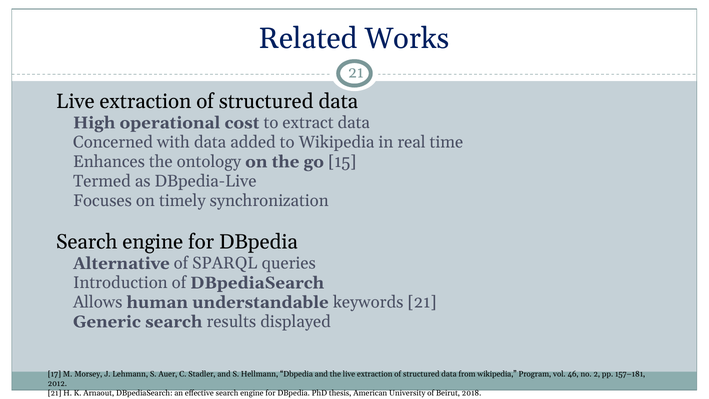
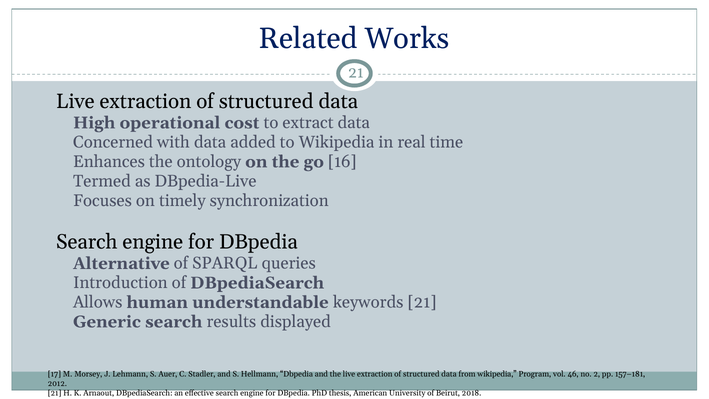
15: 15 -> 16 (342, 162)
